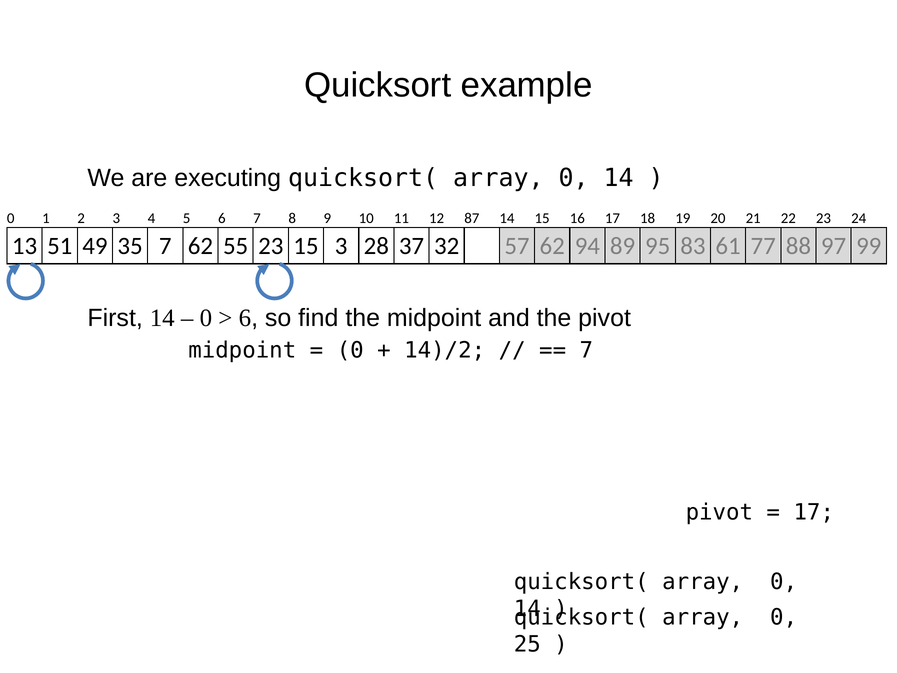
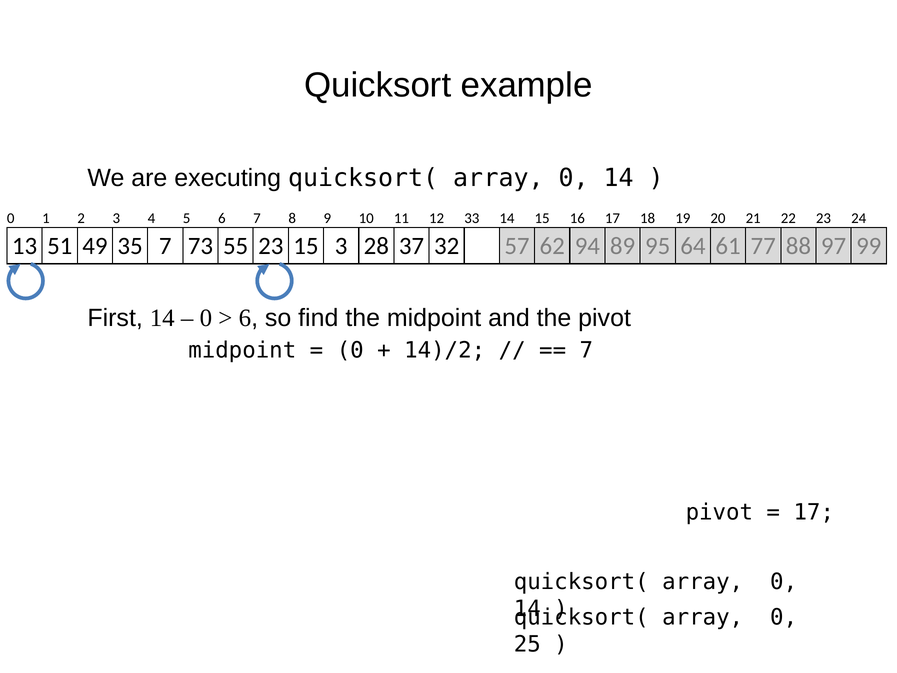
87: 87 -> 33 (472, 218)
7 62: 62 -> 73 (200, 246)
83: 83 -> 64 (693, 246)
